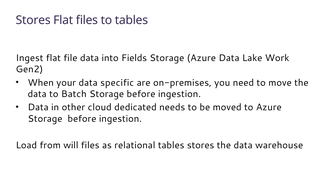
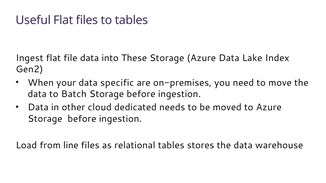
Stores: Stores -> Useful (33, 20)
Fields: Fields -> These (134, 58)
Work: Work -> Index (277, 58)
will: will -> line (71, 146)
